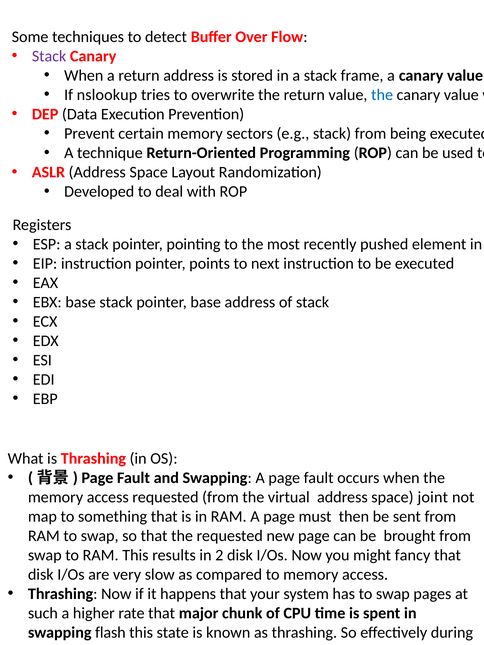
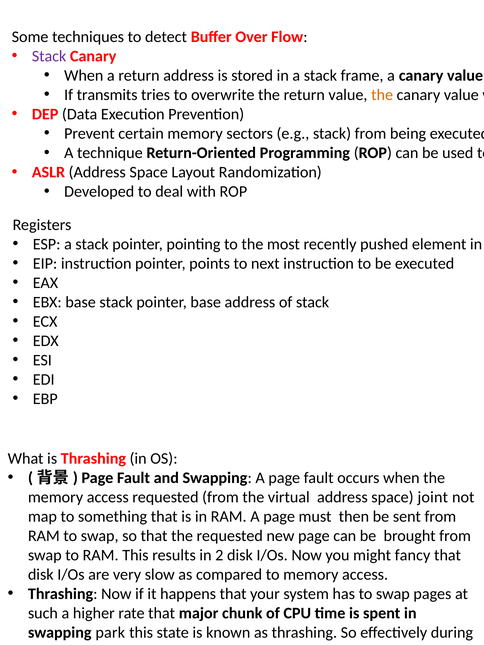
nslookup: nslookup -> transmits (107, 95)
the colour: blue -> orange (382, 95)
flash: flash -> park (110, 633)
